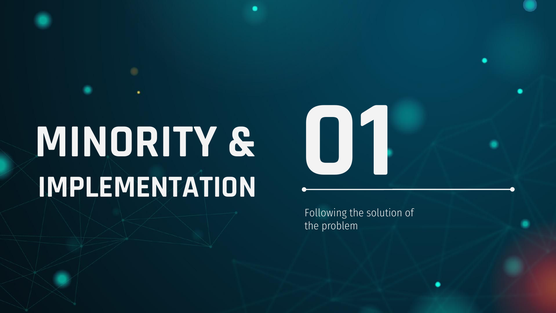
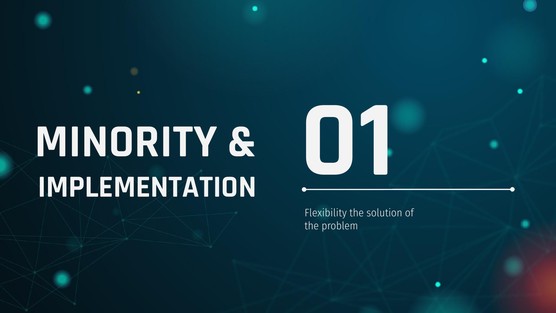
Following: Following -> Flexibility (326, 213)
